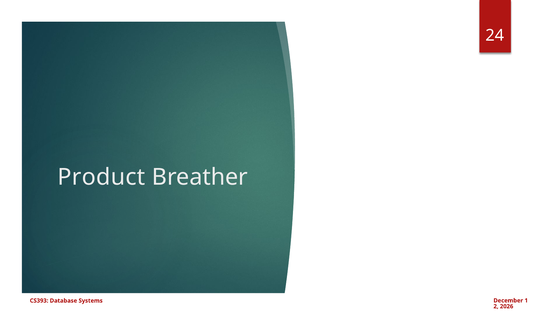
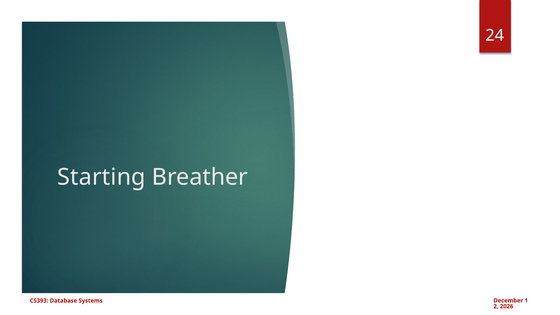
Product: Product -> Starting (101, 177)
